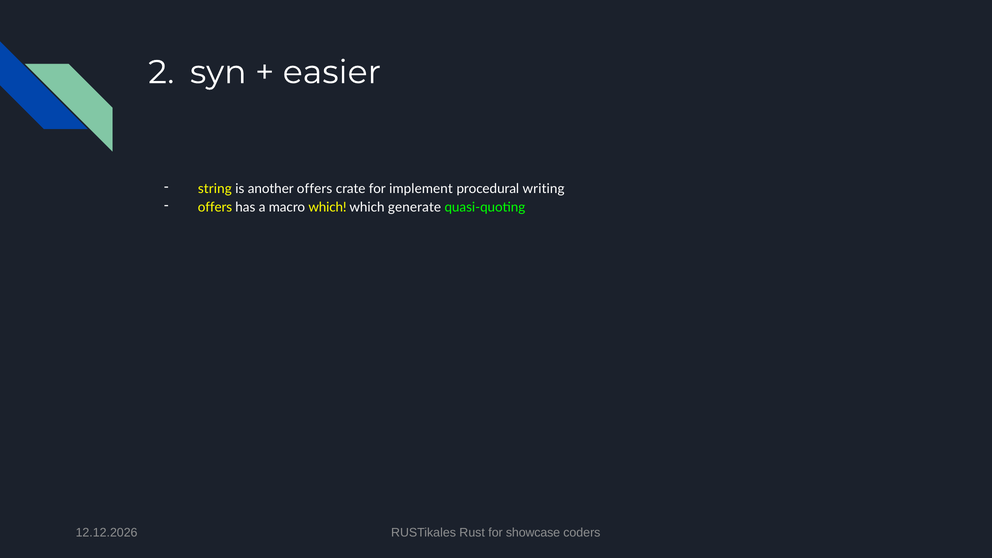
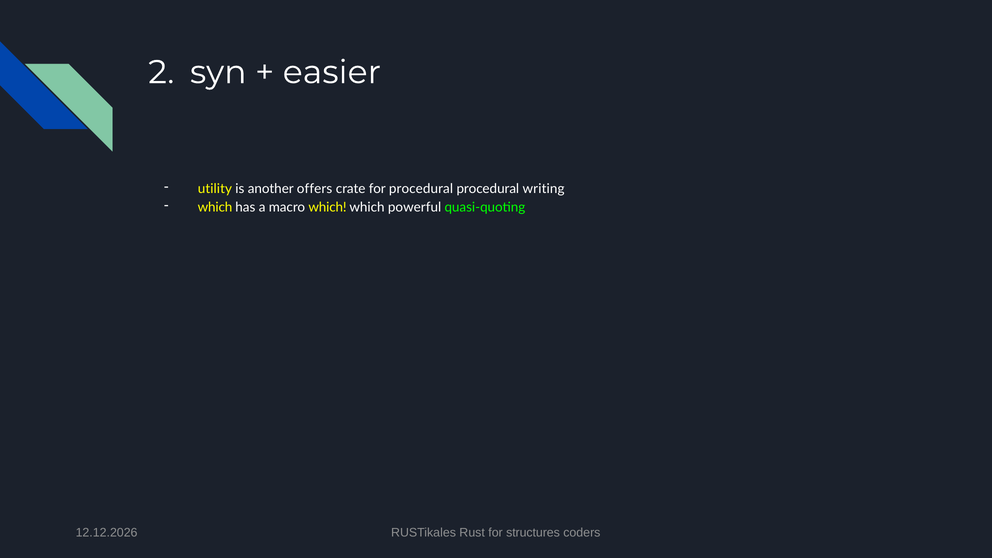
string: string -> utility (215, 189)
for implement: implement -> procedural (421, 189)
offers: offers -> which (215, 207)
generate: generate -> powerful (415, 207)
showcase: showcase -> structures (533, 533)
